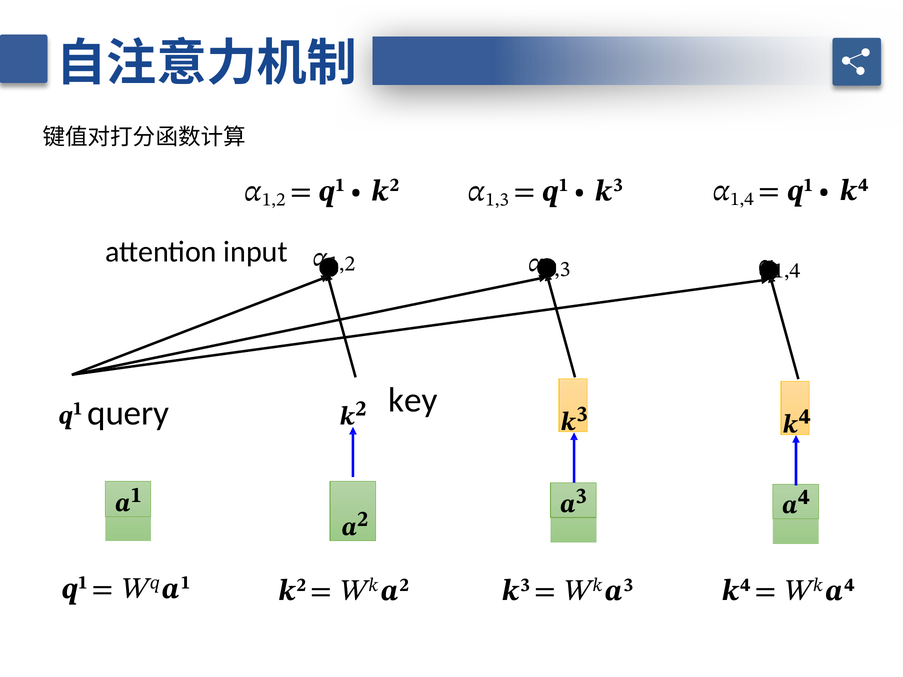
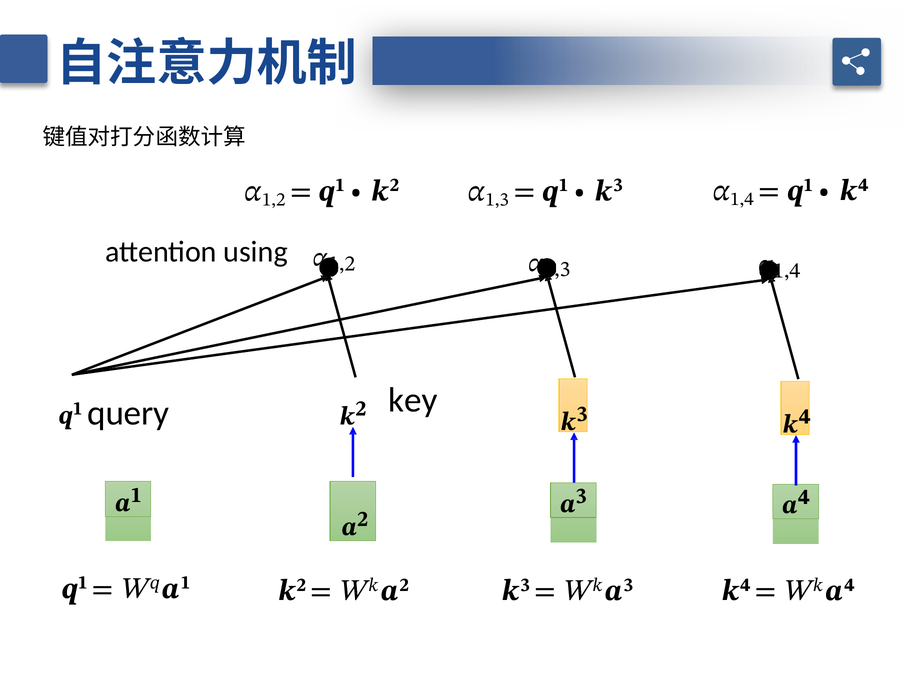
input: input -> using (256, 252)
